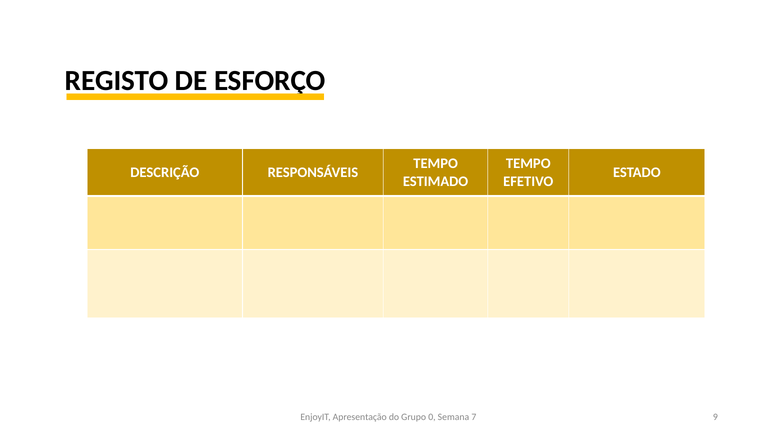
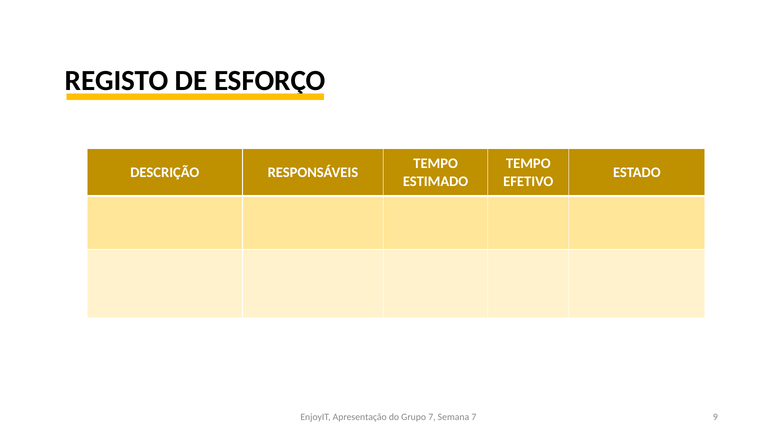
Grupo 0: 0 -> 7 (432, 417)
